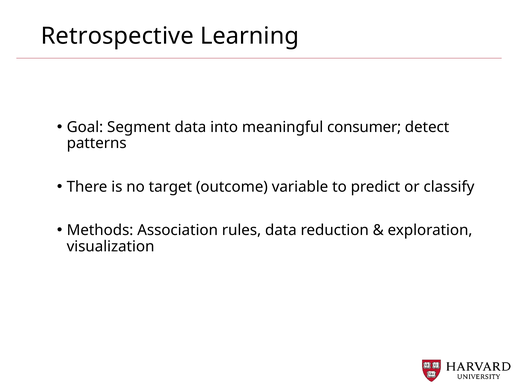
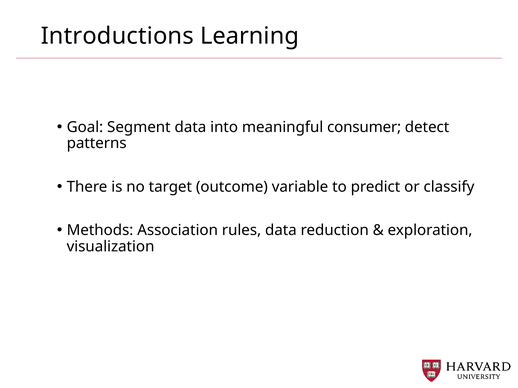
Retrospective: Retrospective -> Introductions (117, 36)
